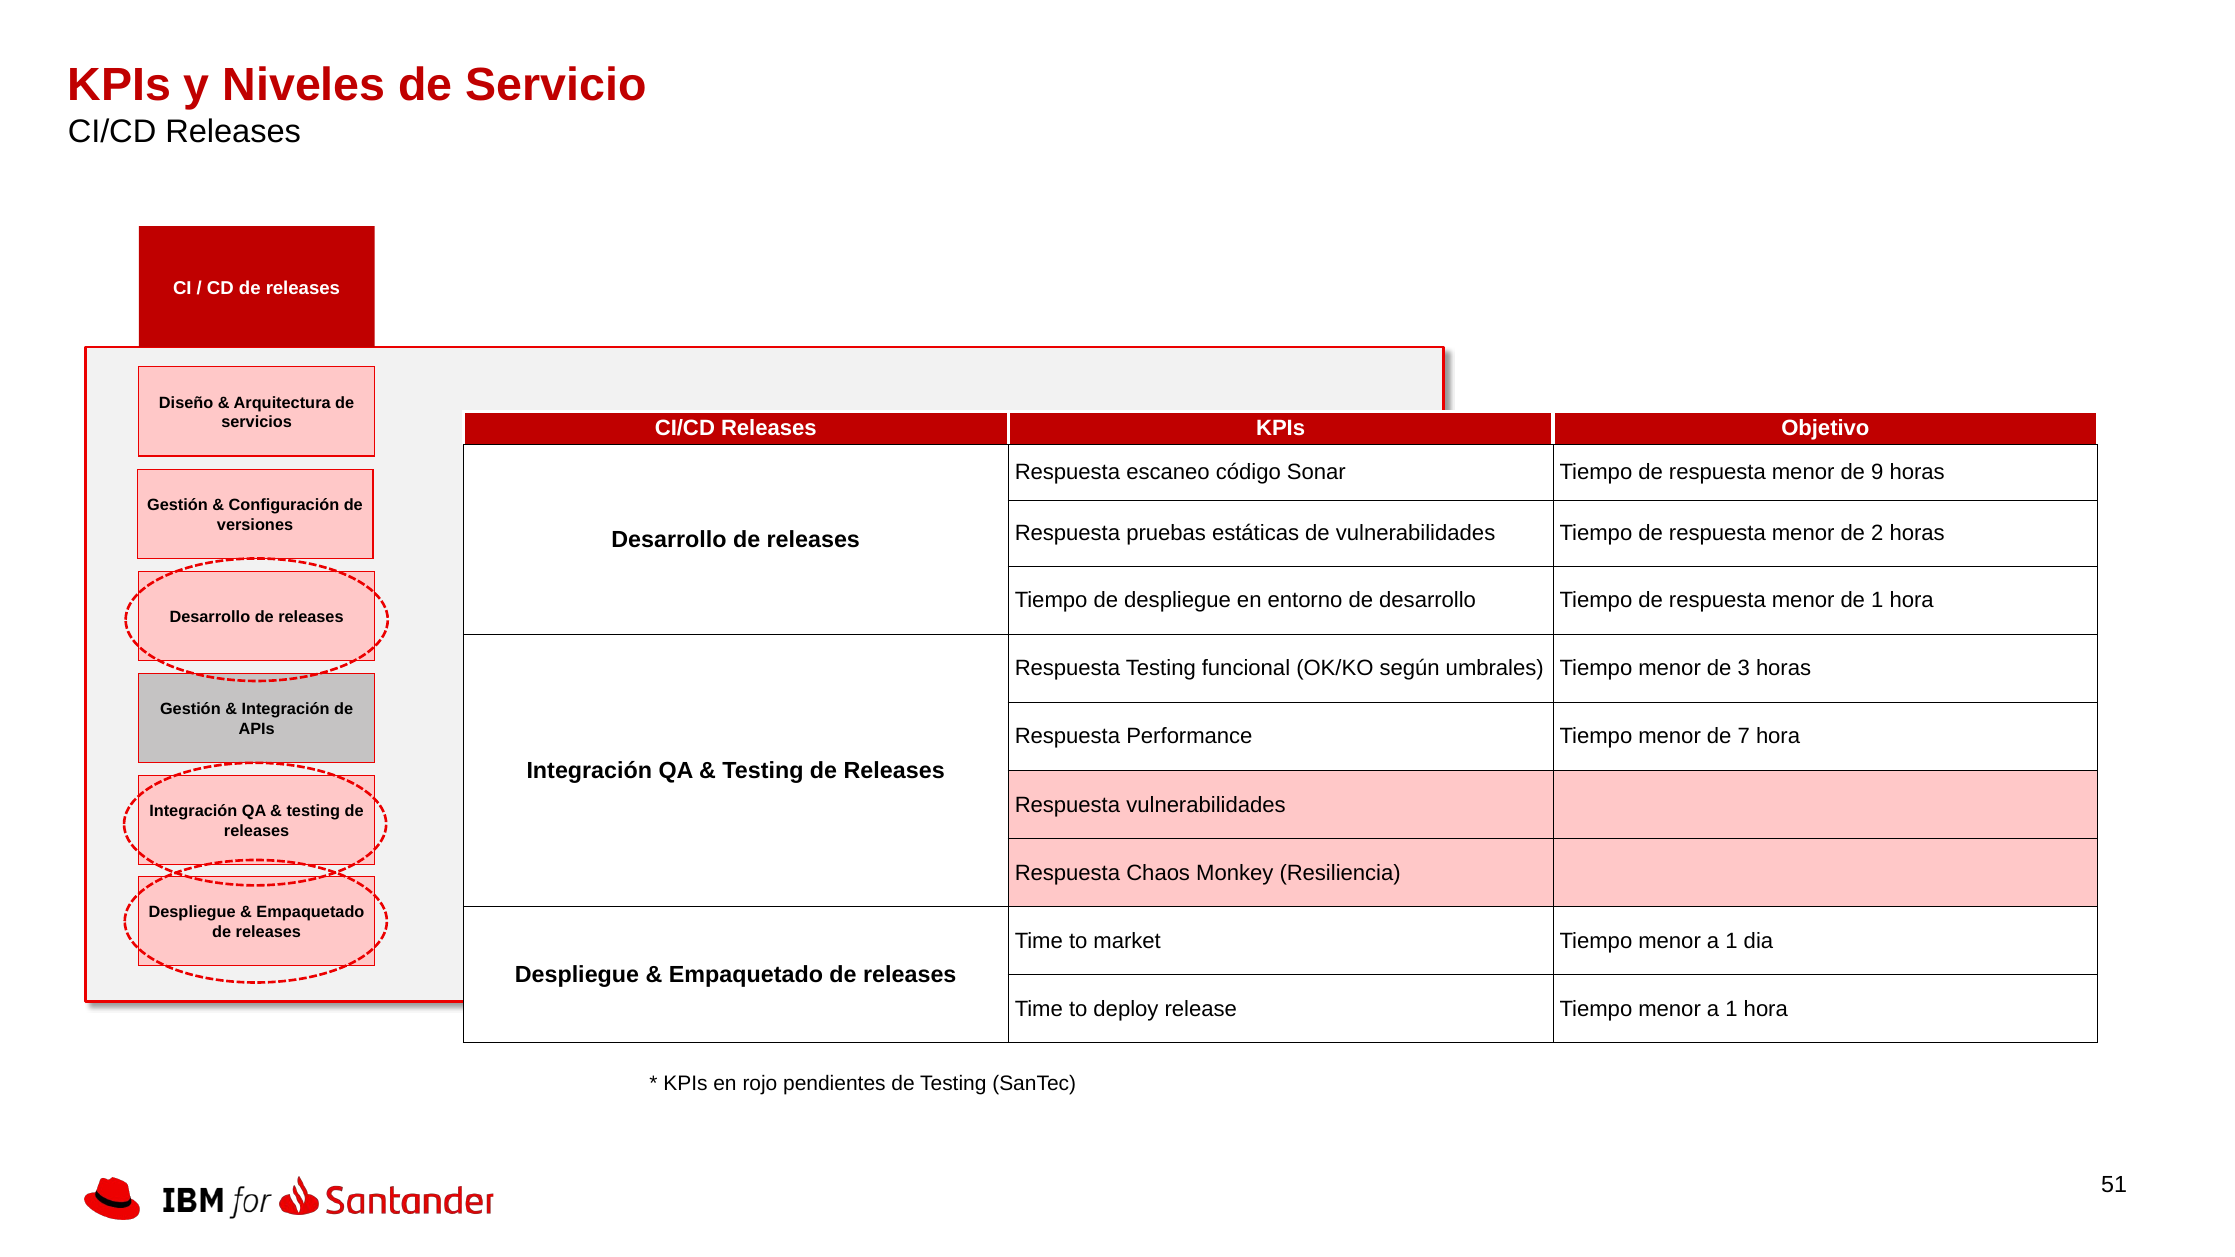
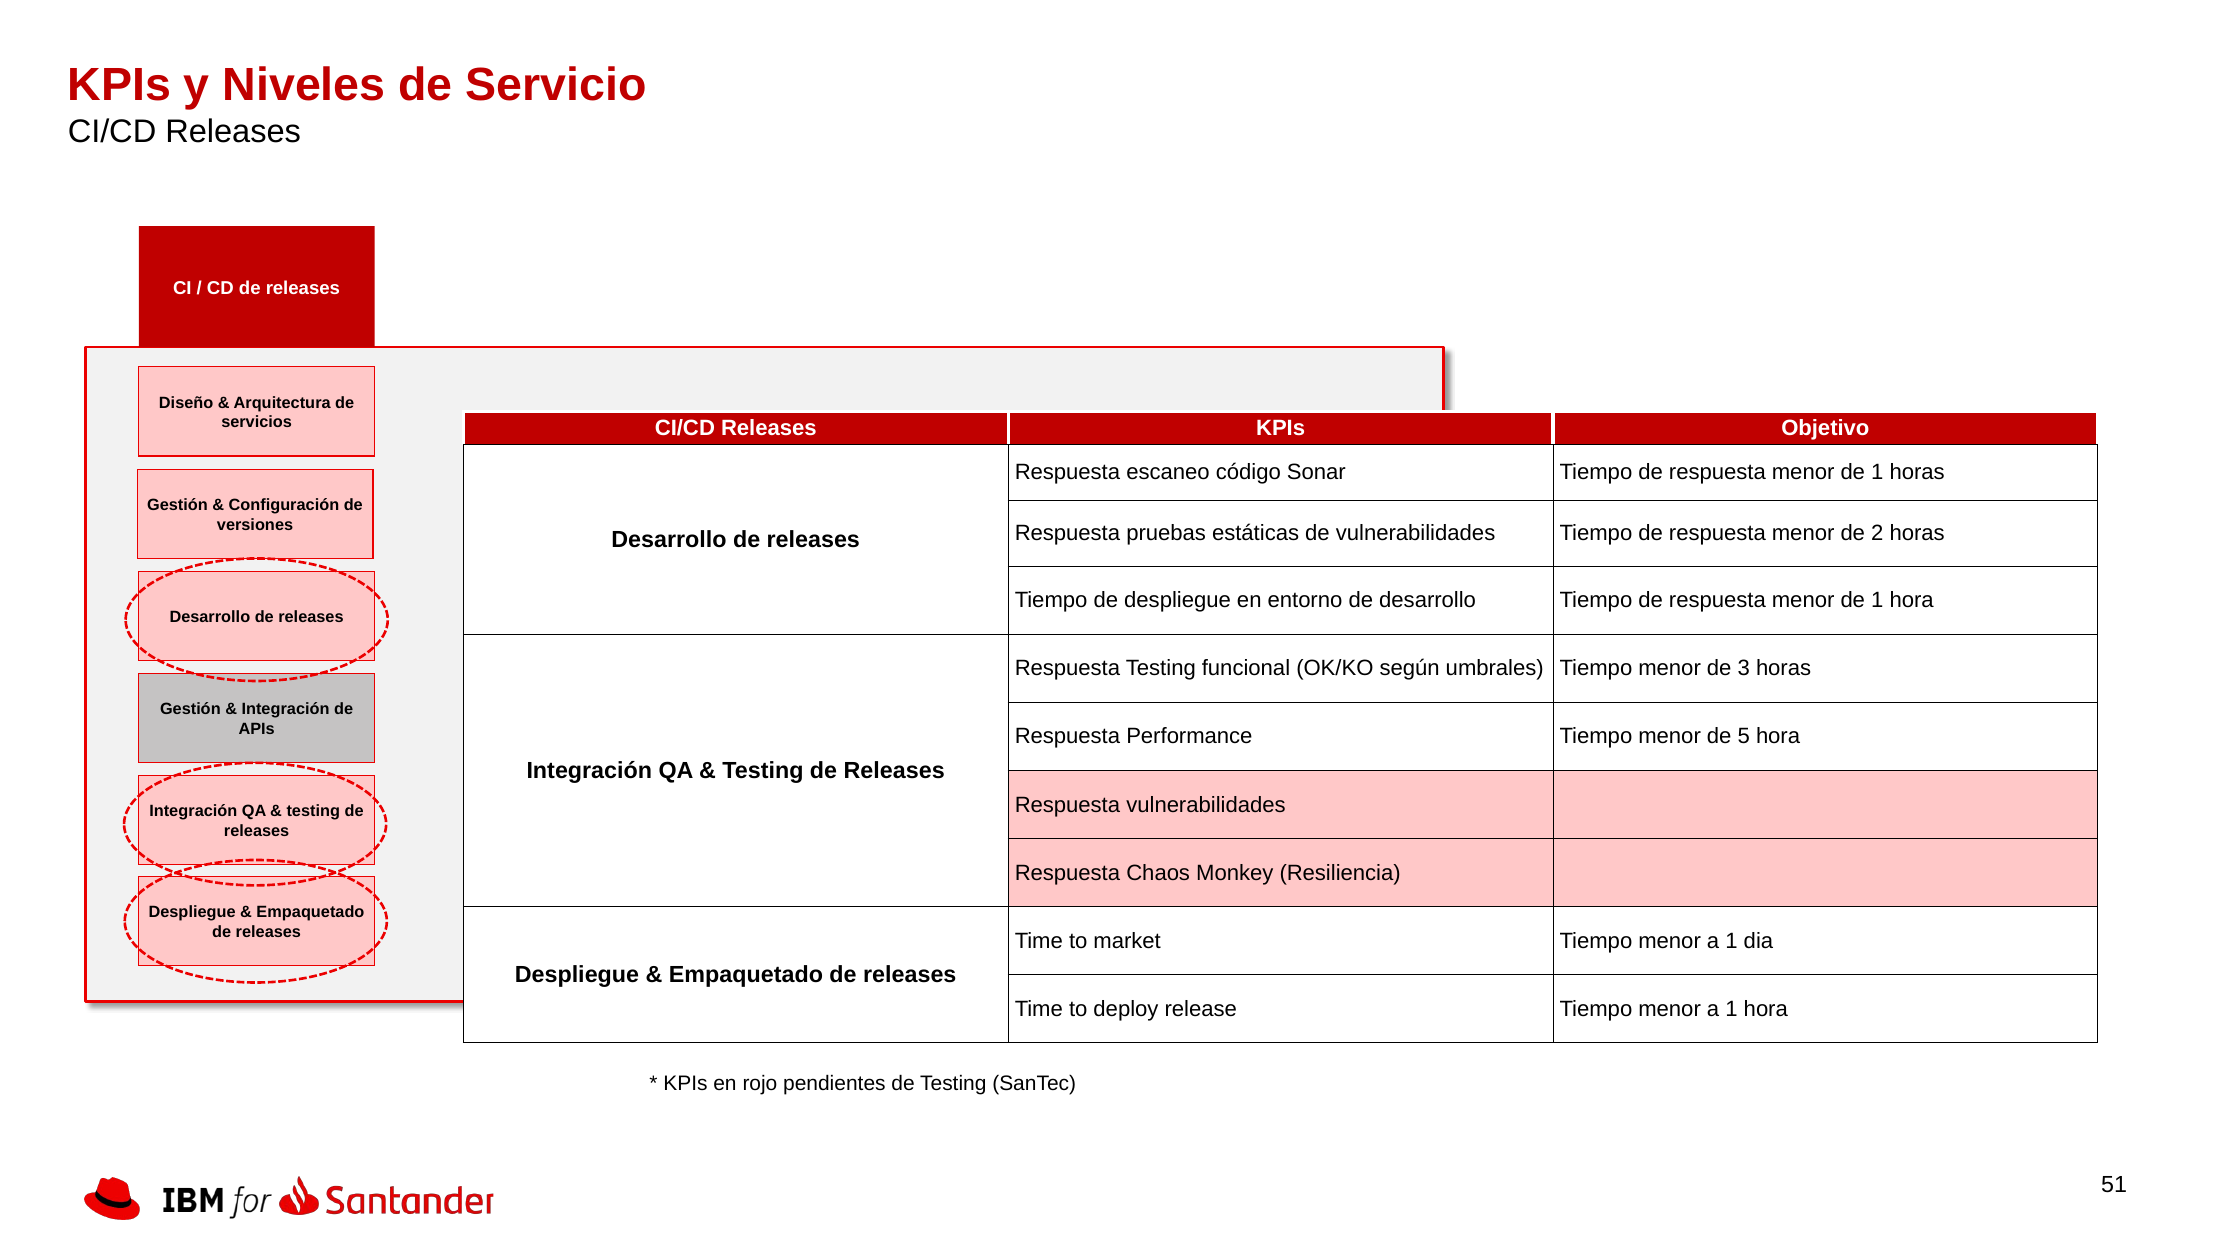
9: 9 -> 1 (1877, 473)
7: 7 -> 5 (1744, 737)
